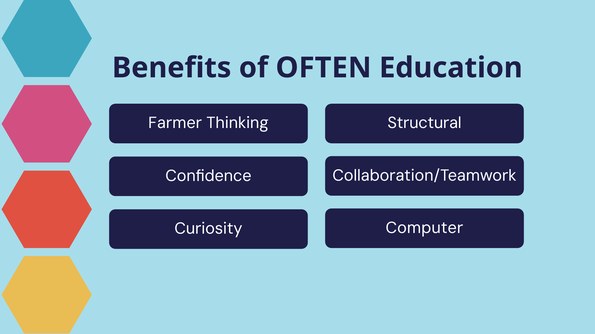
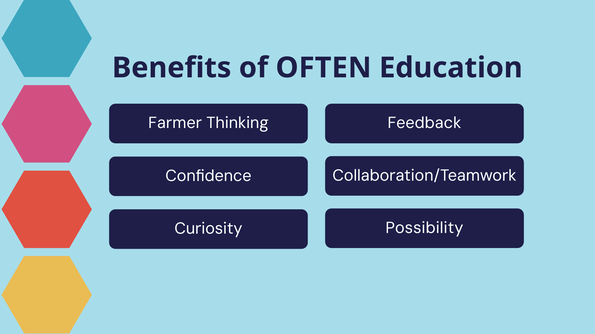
Structural: Structural -> Feedback (424, 123)
Computer: Computer -> Possibility (424, 228)
